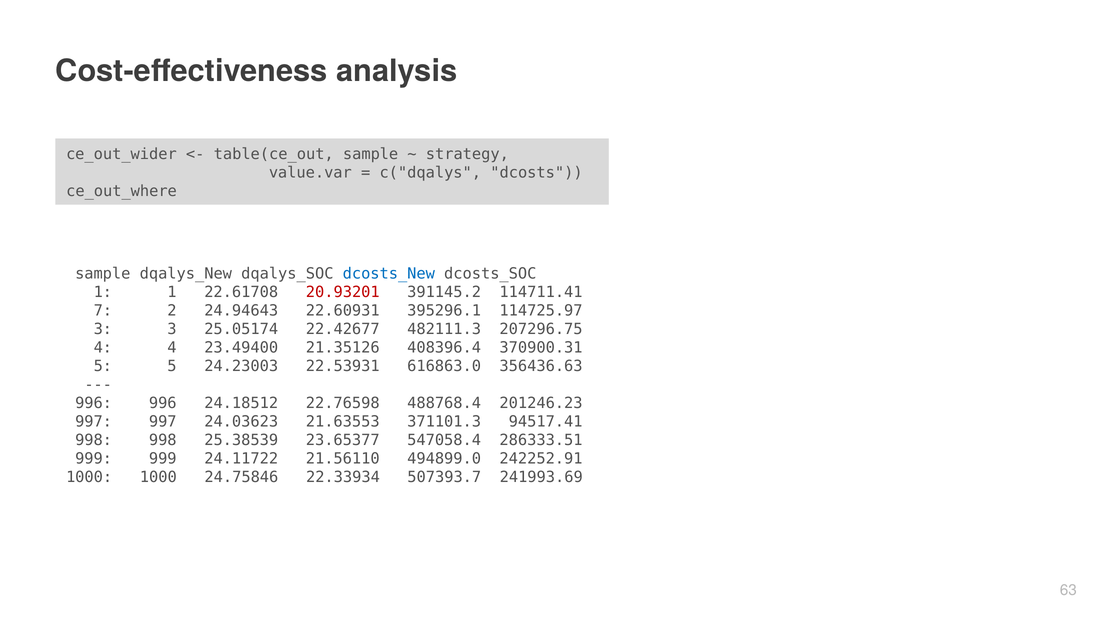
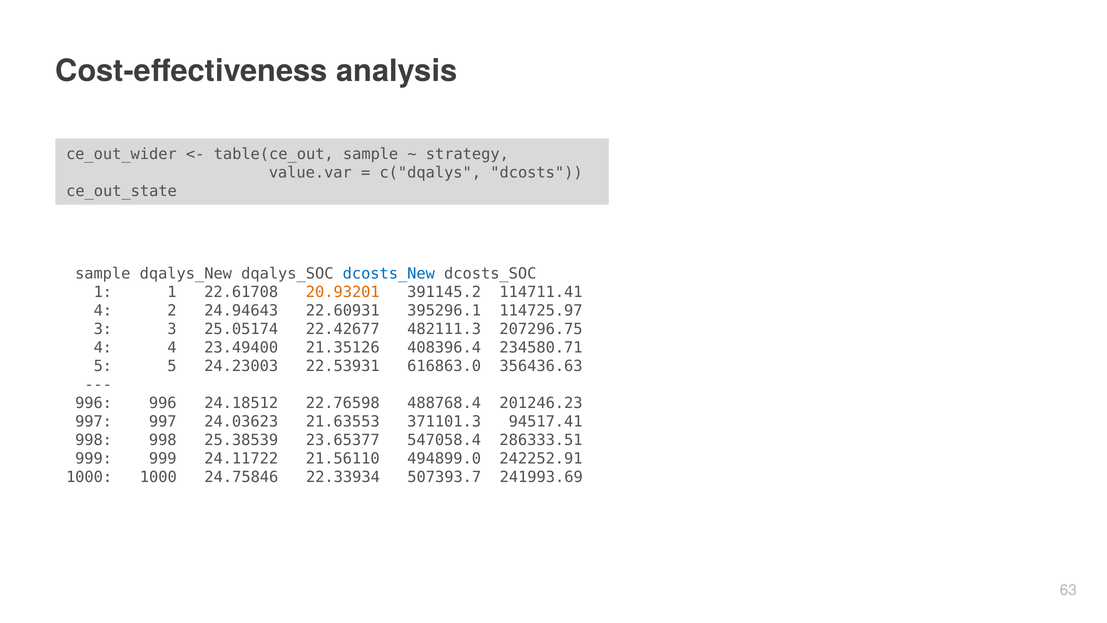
ce_out_where: ce_out_where -> ce_out_state (122, 191)
20.93201 colour: red -> orange (343, 292)
7: 7 -> 4 (103, 311)
370900.31: 370900.31 -> 234580.71 (541, 347)
